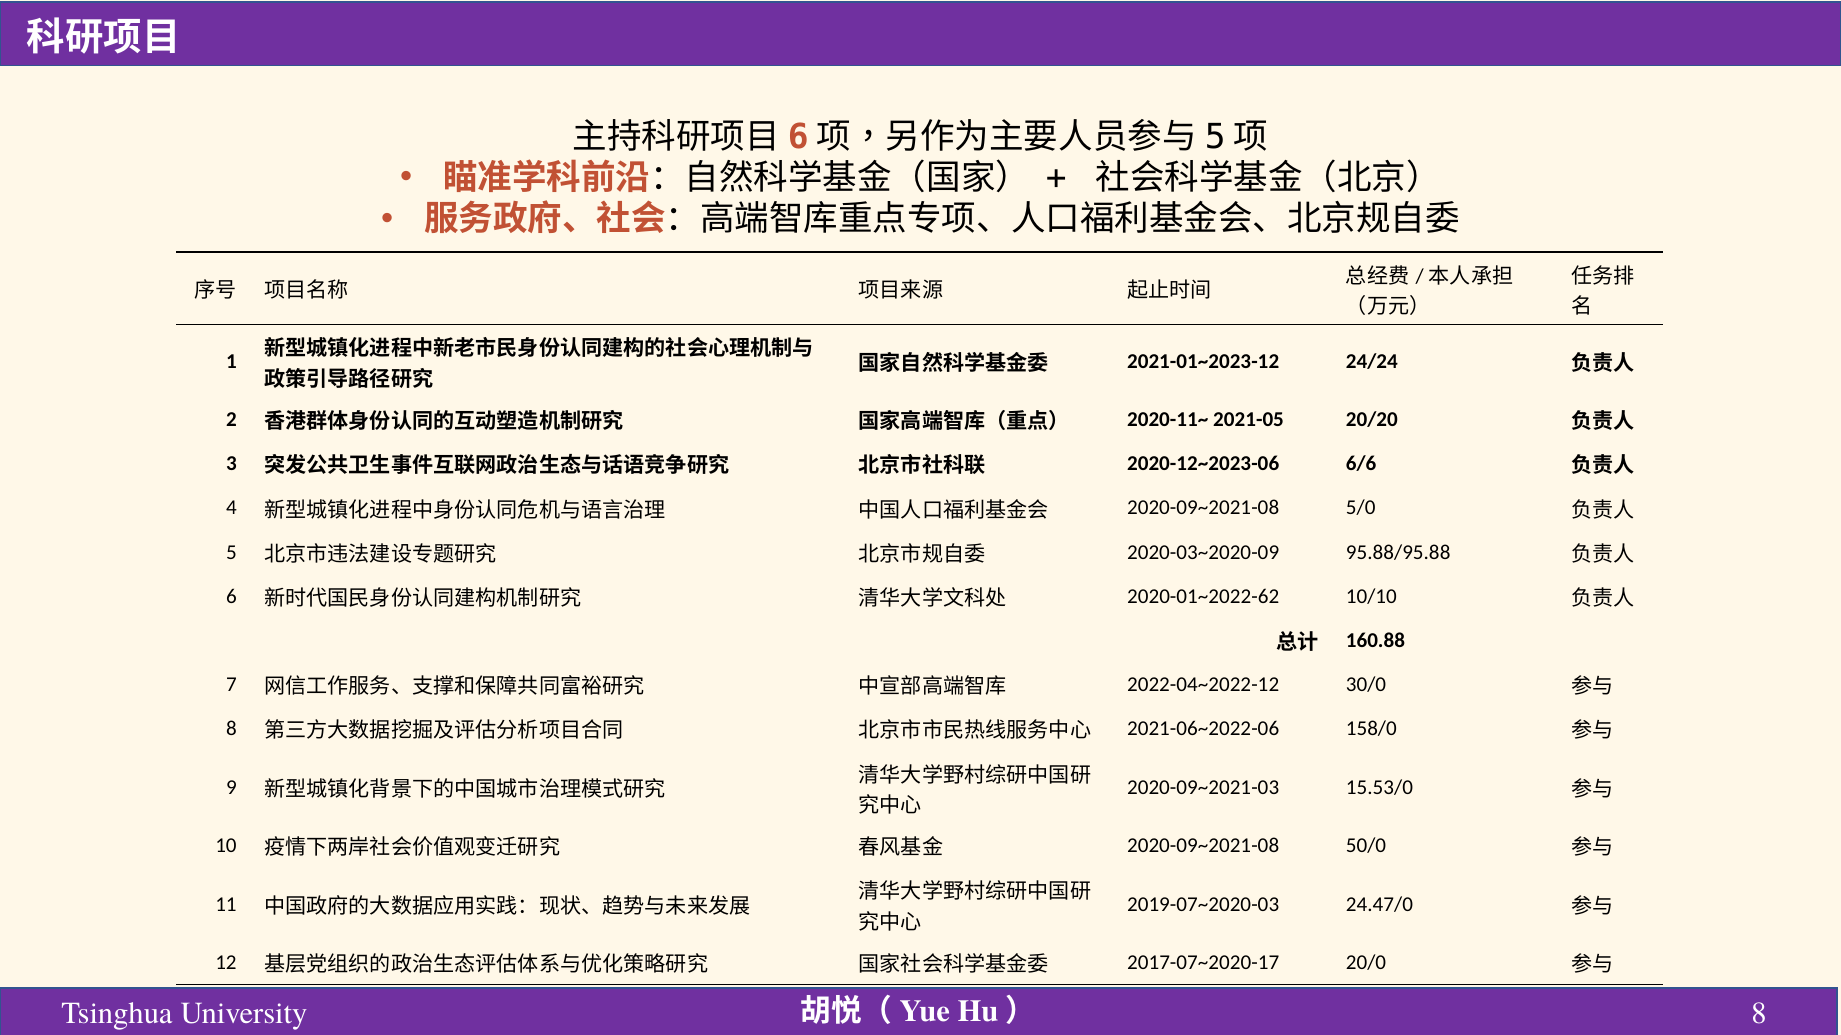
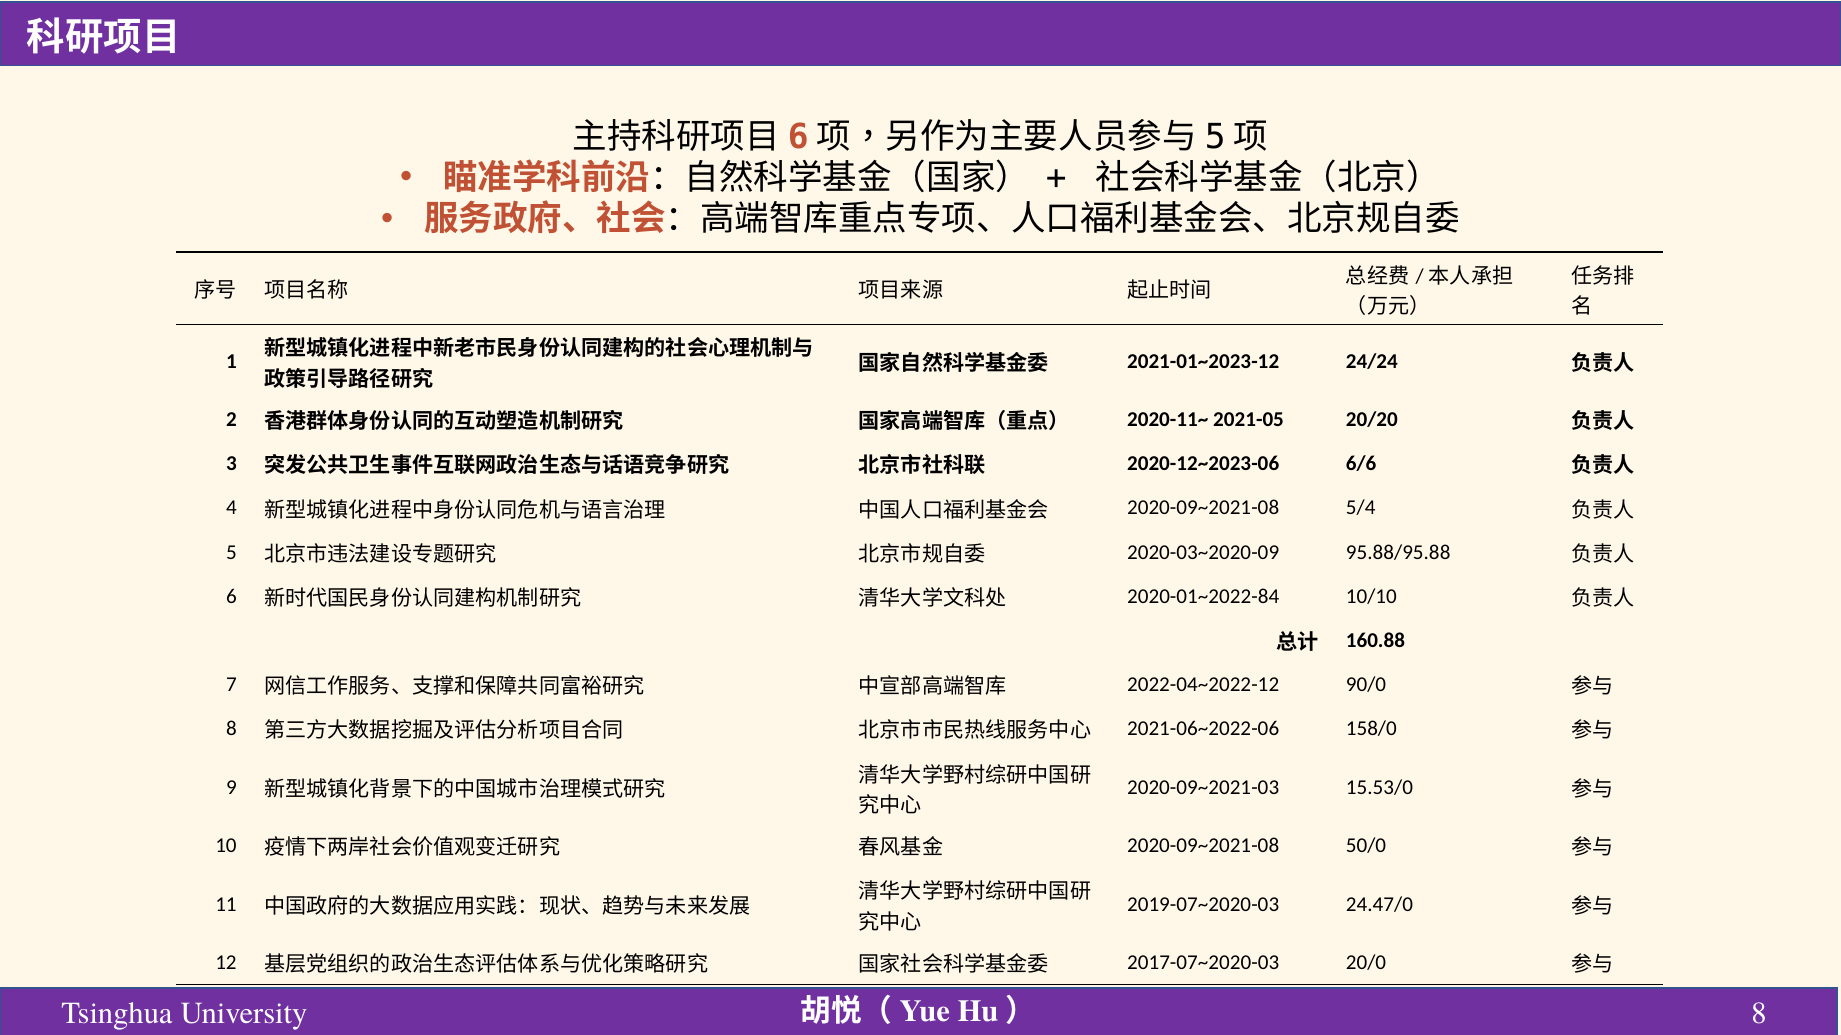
5/0: 5/0 -> 5/4 (1361, 508)
2020-01~2022-62: 2020-01~2022-62 -> 2020-01~2022-84 (1203, 597)
30/0: 30/0 -> 90/0 (1366, 685)
2017-07~2020-17: 2017-07~2020-17 -> 2017-07~2020-03 (1203, 963)
